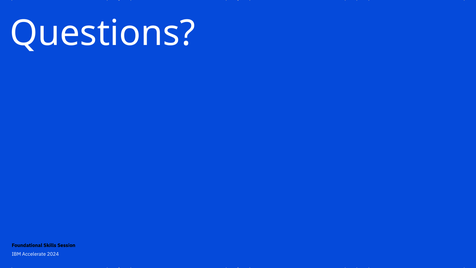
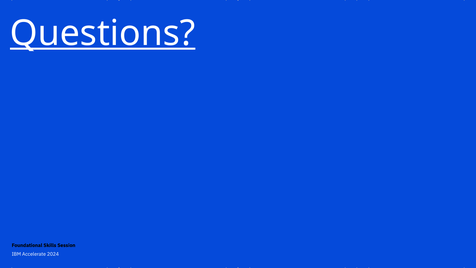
Questions underline: none -> present (103, 33)
